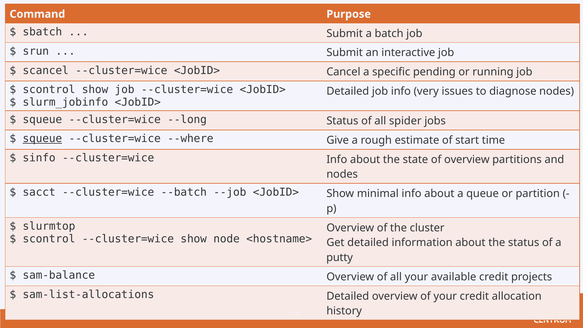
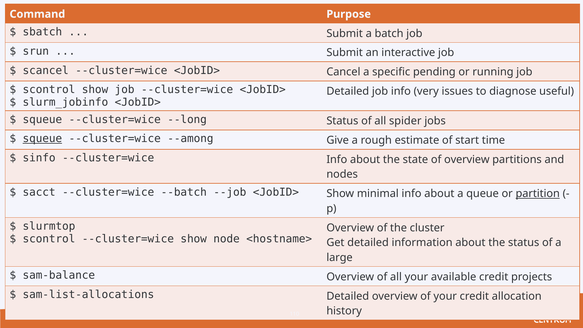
diagnose nodes: nodes -> useful (557, 91)
--where: --where -> --among (190, 139)
partition underline: none -> present (538, 194)
putty: putty -> large (340, 257)
